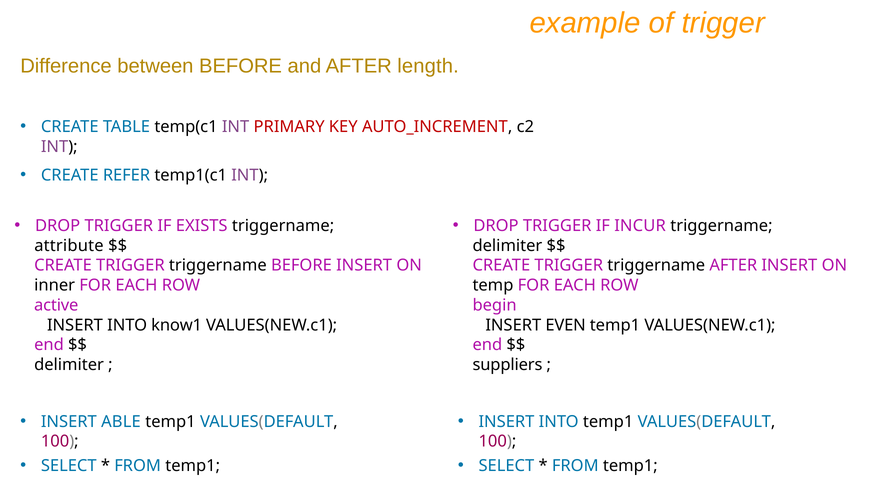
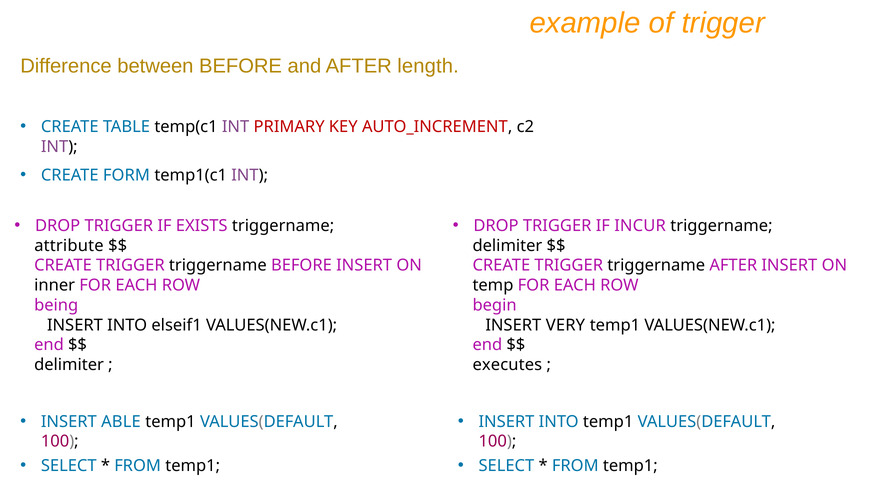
REFER: REFER -> FORM (126, 175)
active: active -> being (56, 305)
know1: know1 -> elseif1 (177, 325)
EVEN: EVEN -> VERY (565, 325)
suppliers: suppliers -> executes (507, 365)
